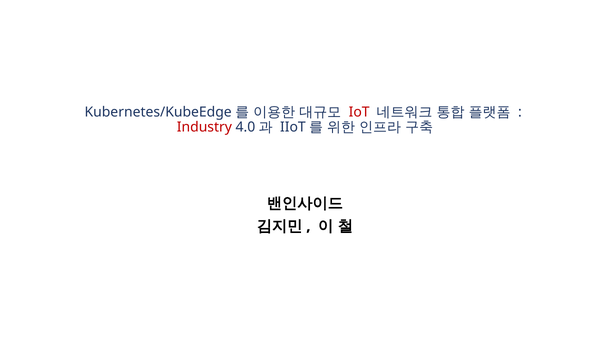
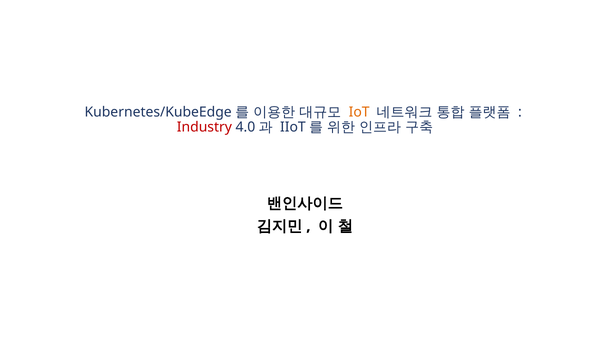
IoT colour: red -> orange (359, 112)
